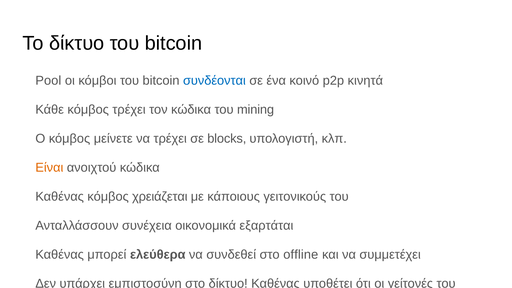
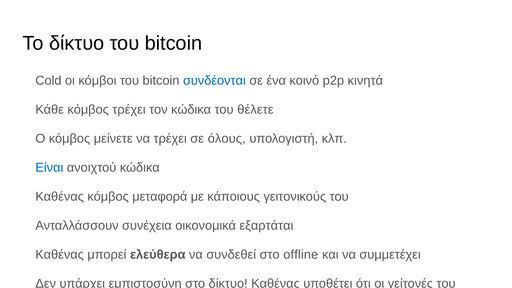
Pool: Pool -> Cold (48, 81)
mining: mining -> θέλετε (255, 110)
blocks: blocks -> όλους (227, 139)
Είναι colour: orange -> blue (49, 168)
χρειάζεται: χρειάζεται -> μεταφορά (160, 197)
